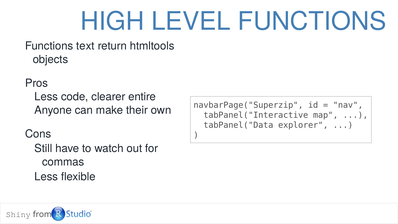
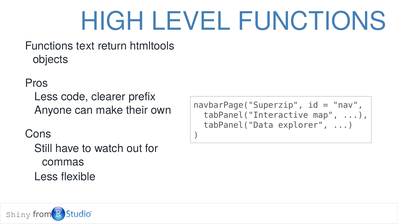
entire: entire -> prefix (142, 97)
